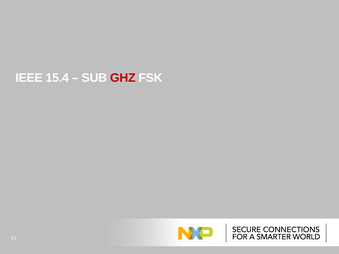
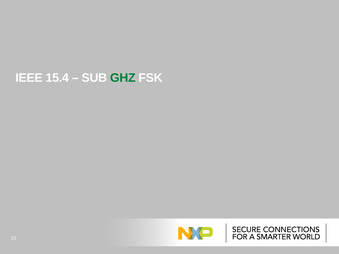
GHZ colour: red -> green (123, 78)
